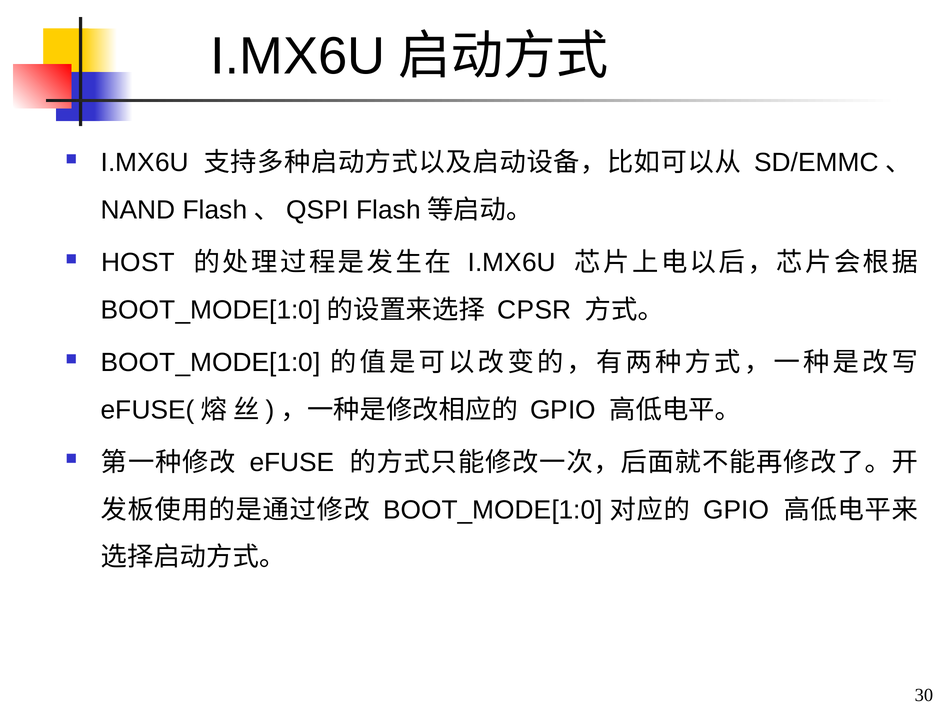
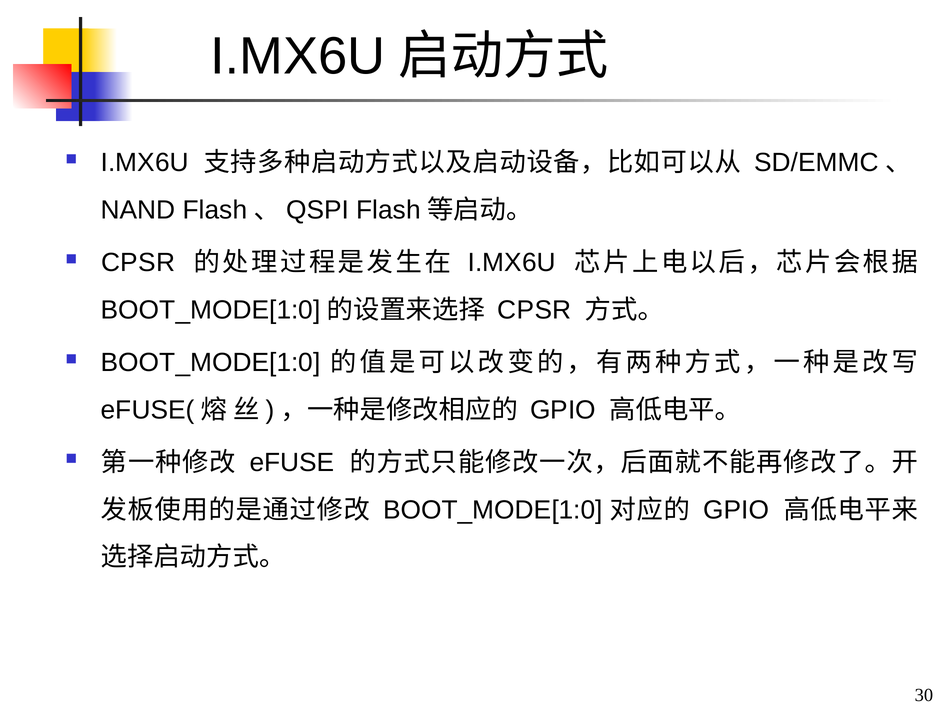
HOST: HOST -> CPSR (138, 263)
